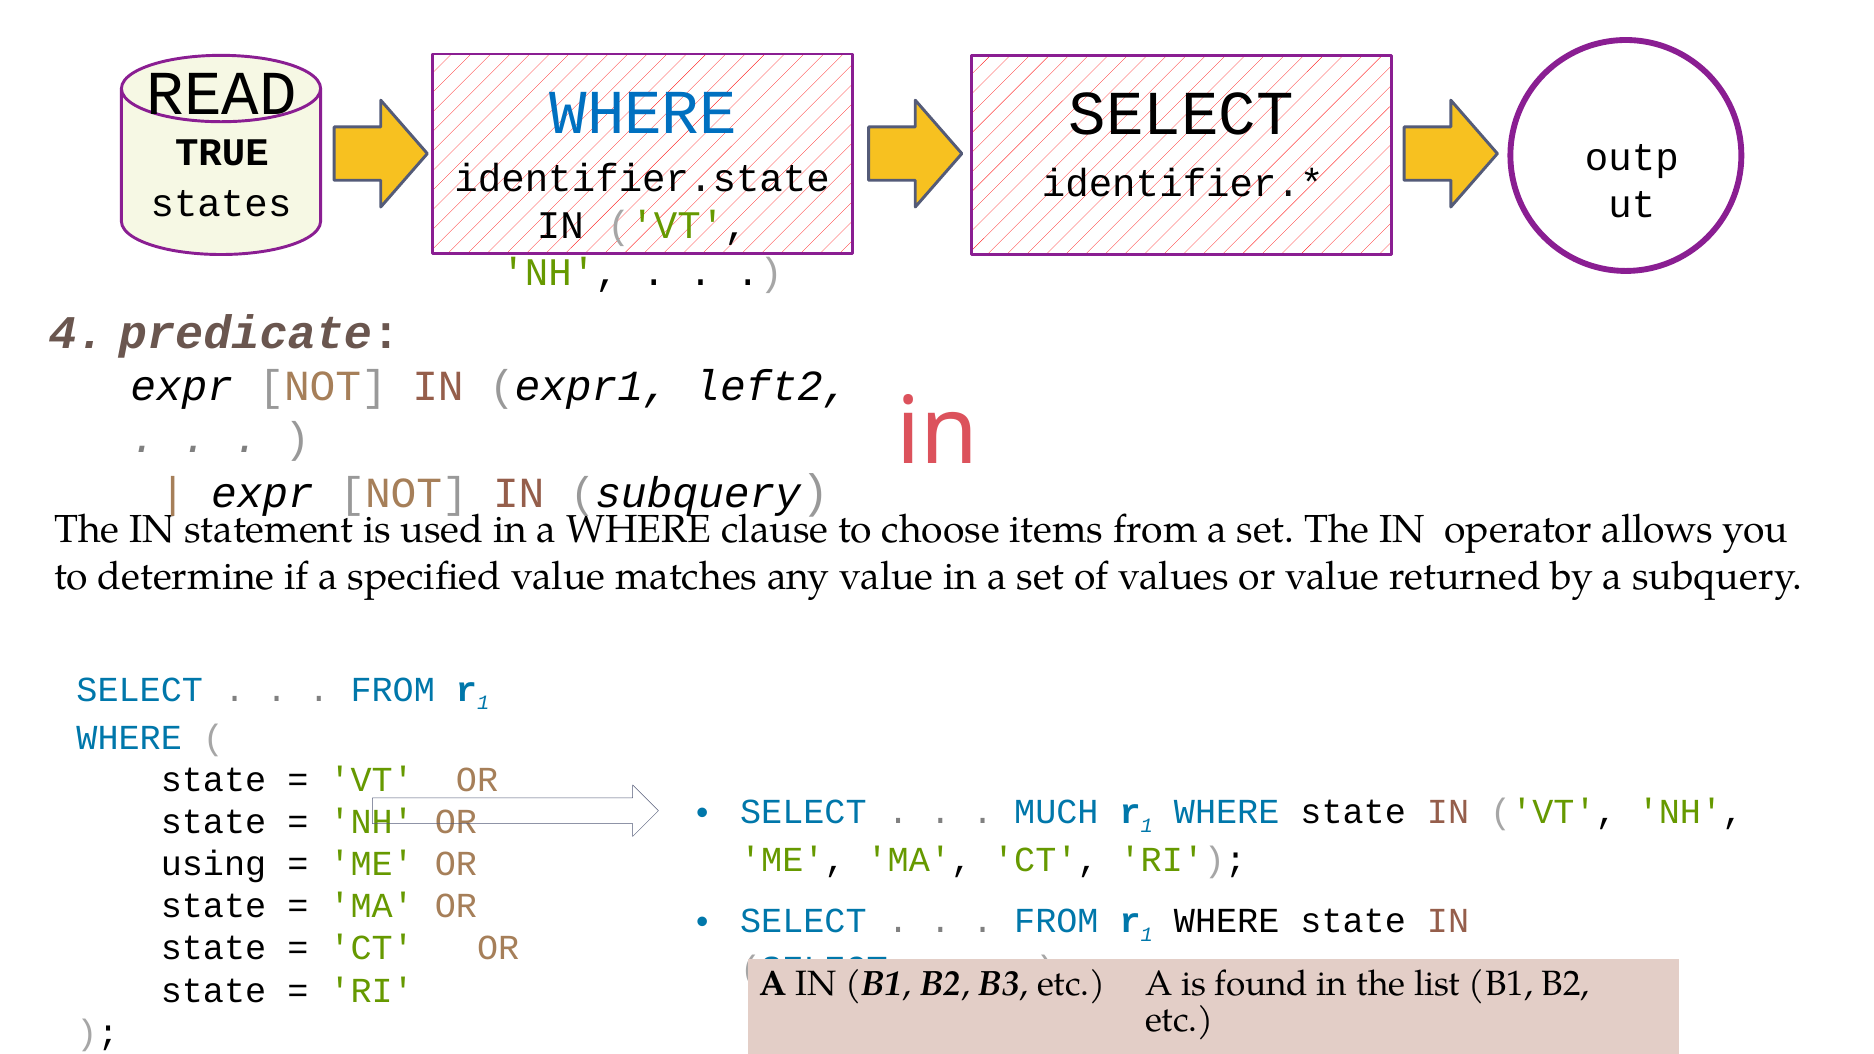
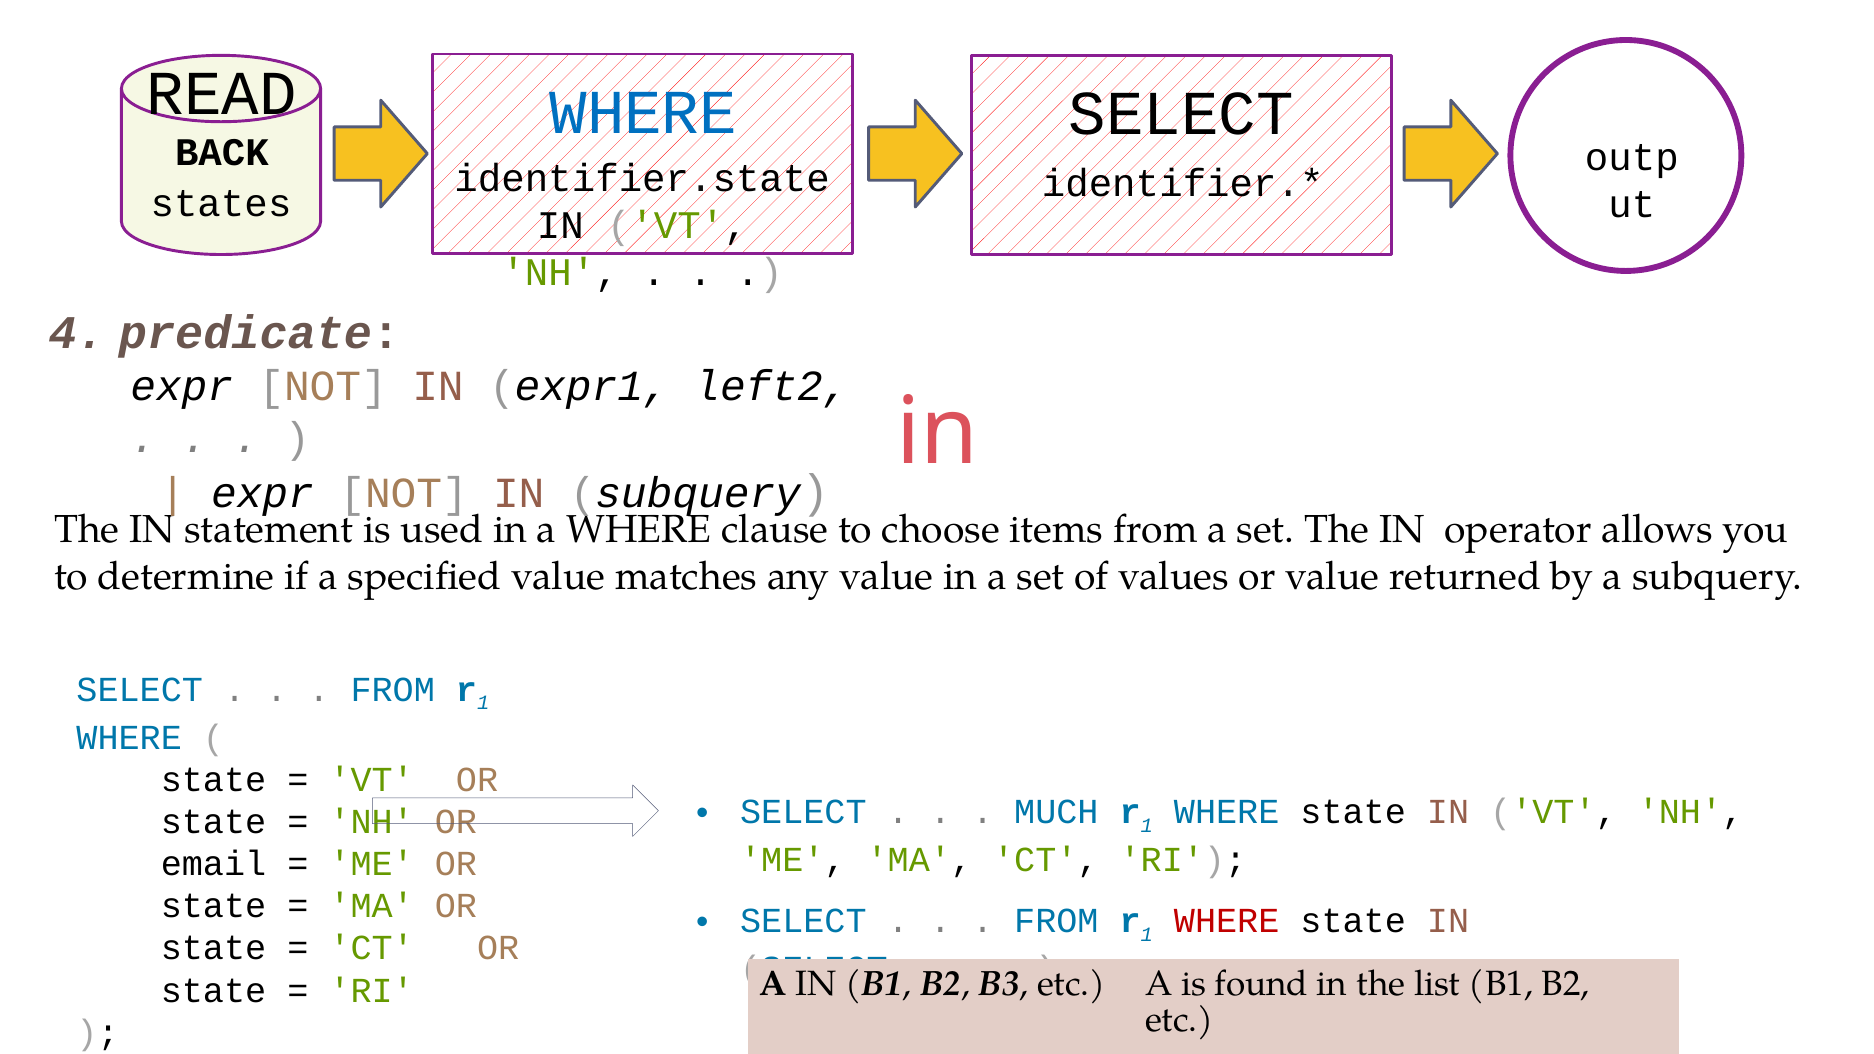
TRUE: TRUE -> BACK (222, 153)
using: using -> email (214, 864)
WHERE colour: black -> red (1227, 921)
